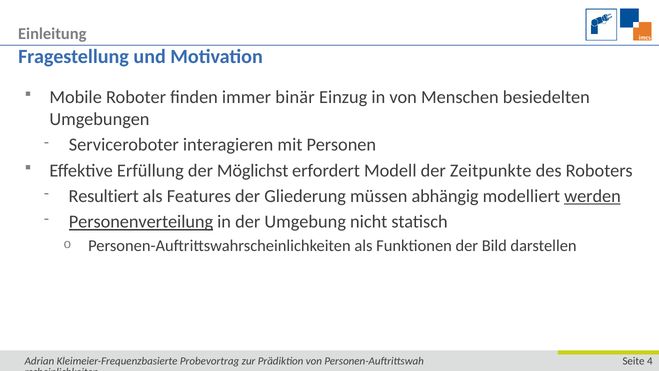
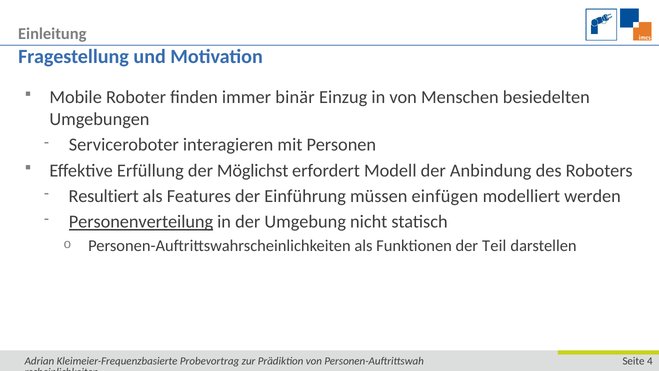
Zeitpunkte: Zeitpunkte -> Anbindung (491, 170)
Gliederung: Gliederung -> Einführung (305, 196)
abhängig: abhängig -> einfügen (445, 196)
werden underline: present -> none (592, 196)
Bild: Bild -> Teil (494, 246)
